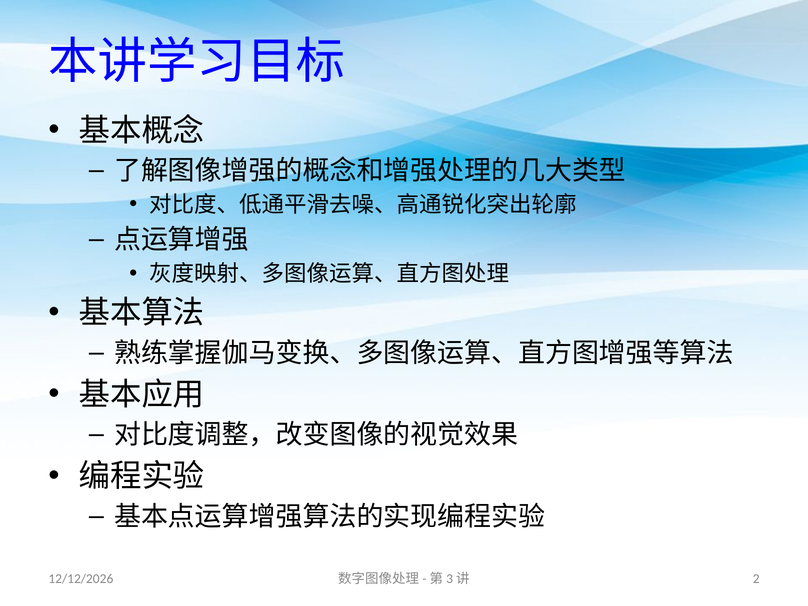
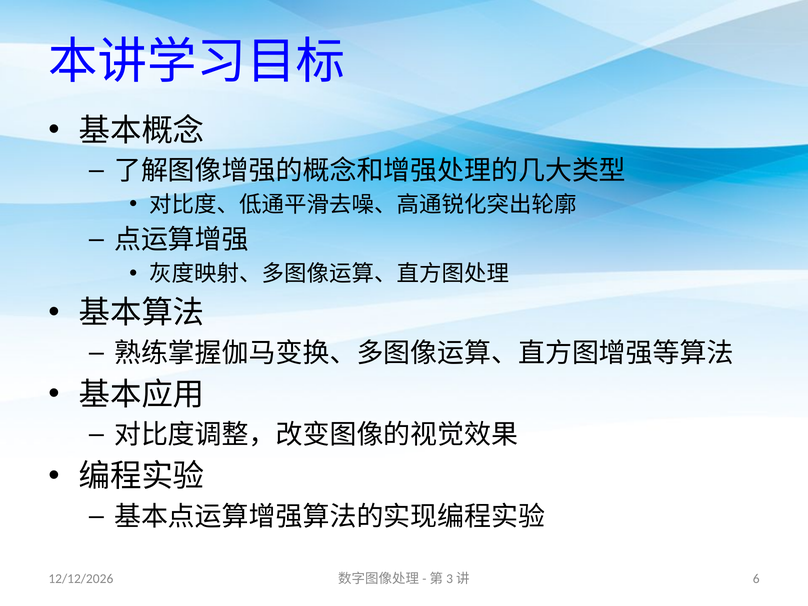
2: 2 -> 6 (756, 579)
